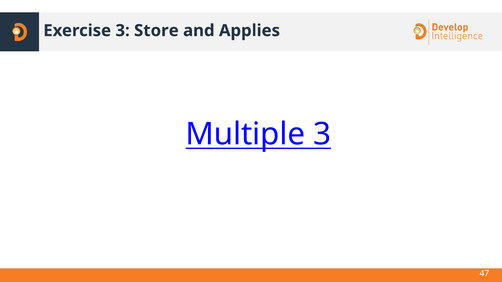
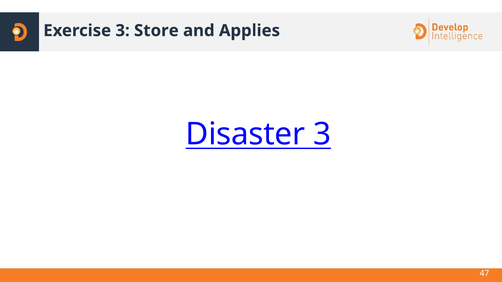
Multiple: Multiple -> Disaster (245, 134)
